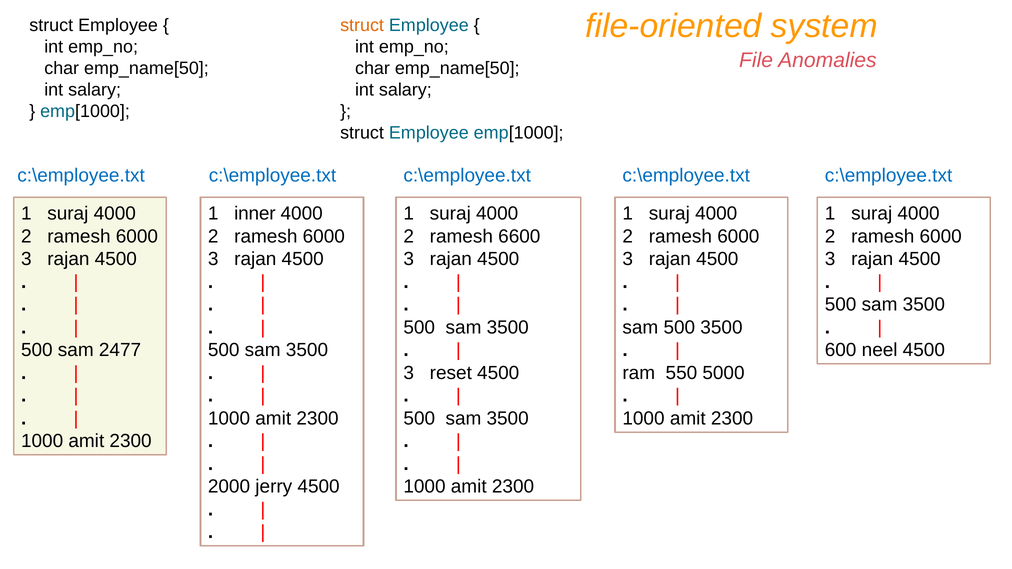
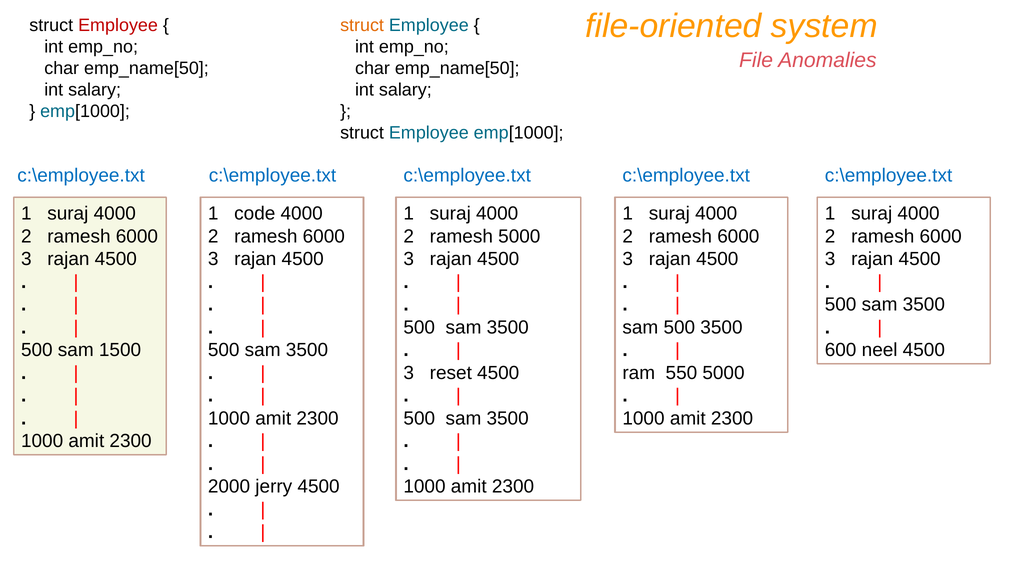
Employee colour: black -> red (118, 25)
inner: inner -> code (255, 214)
ramesh 6600: 6600 -> 5000 (519, 236)
2477: 2477 -> 1500 (120, 350)
